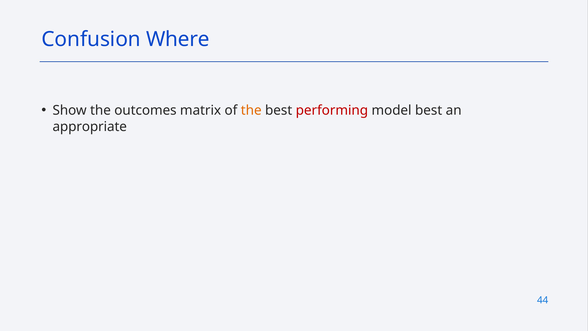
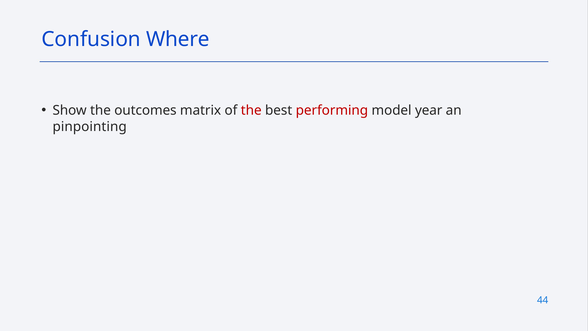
the colour: orange -> red (251, 110)
model best: best -> year (429, 110)
appropriate: appropriate -> pinpointing (90, 127)
